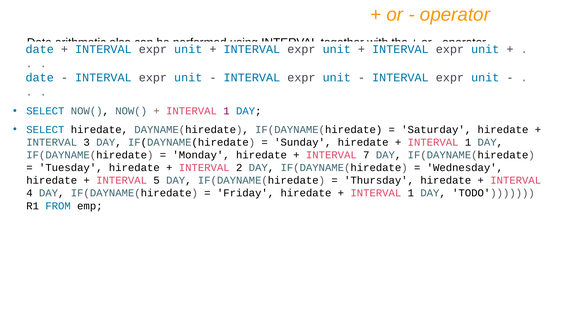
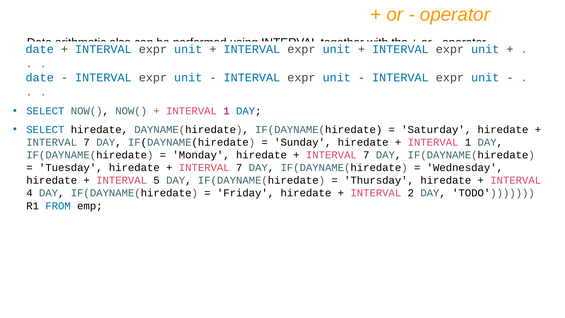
3: 3 -> 7 (87, 142)
2: 2 -> 7 (239, 168)
1: 1 -> 2 (411, 193)
